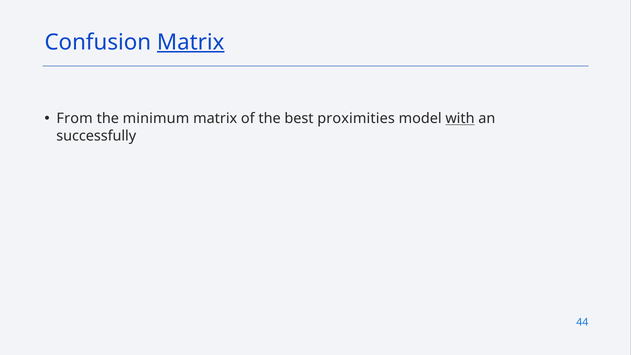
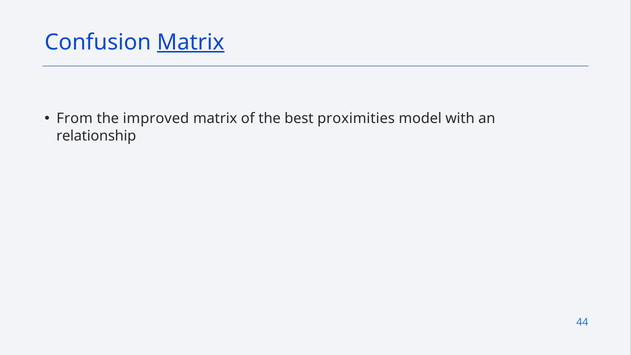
minimum: minimum -> improved (156, 118)
with underline: present -> none (460, 118)
successfully: successfully -> relationship (96, 136)
